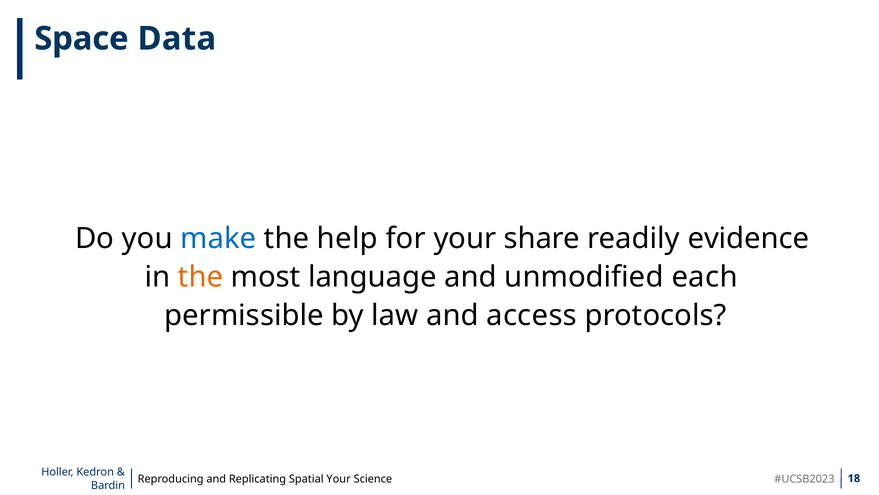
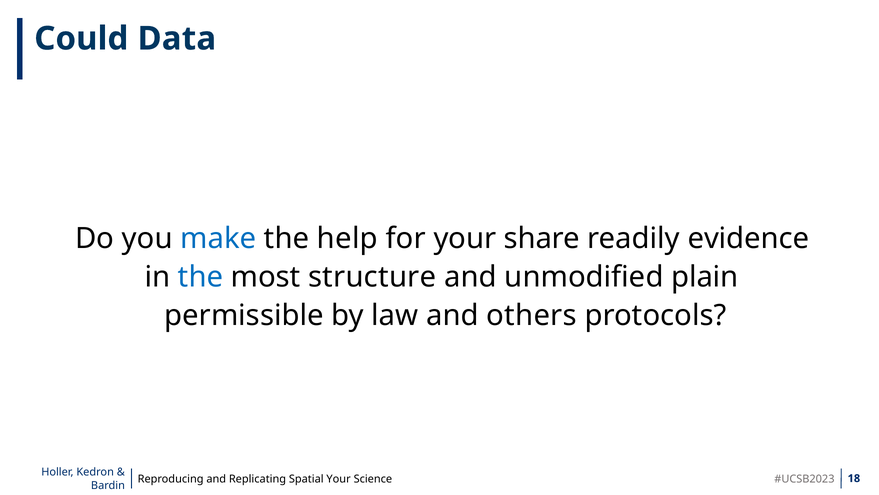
Space: Space -> Could (81, 39)
the colour: orange -> blue (201, 277)
language: language -> structure (372, 277)
each: each -> plain (705, 277)
access: access -> others (532, 315)
